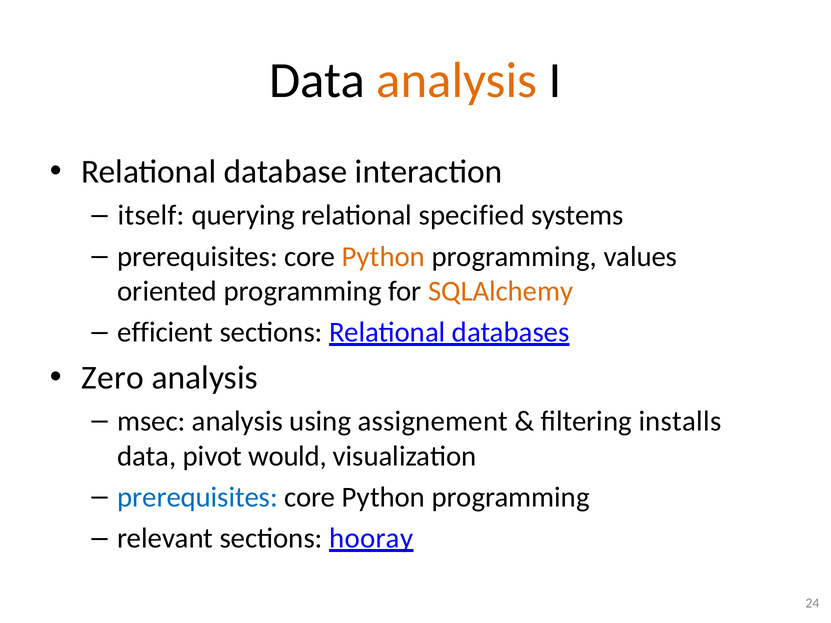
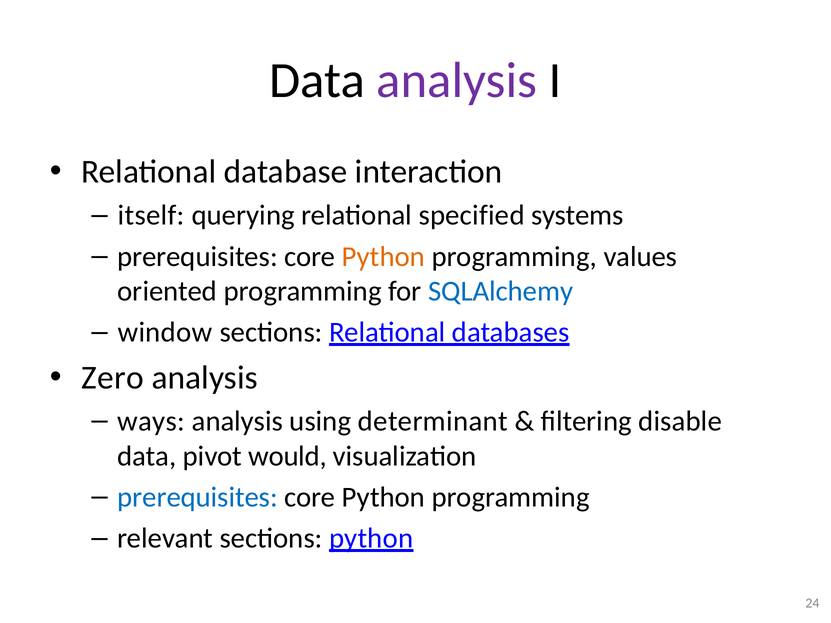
analysis colour: orange -> purple (457, 80)
SQLAlchemy colour: orange -> blue (501, 291)
efficient: efficient -> window (165, 332)
msec: msec -> ways (151, 422)
assignement: assignement -> determinant (433, 422)
installs: installs -> disable (680, 422)
sections hooray: hooray -> python (371, 538)
